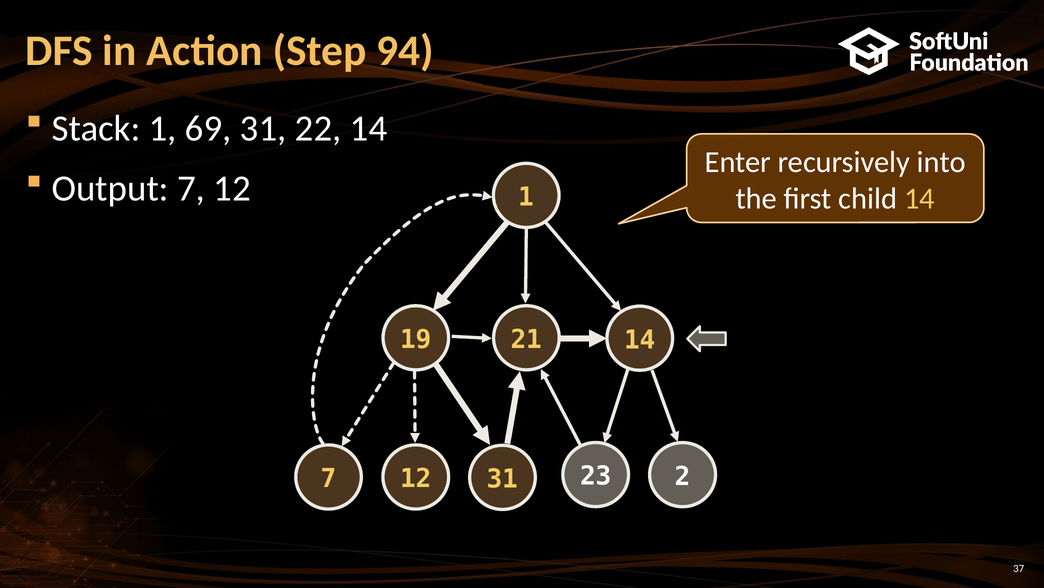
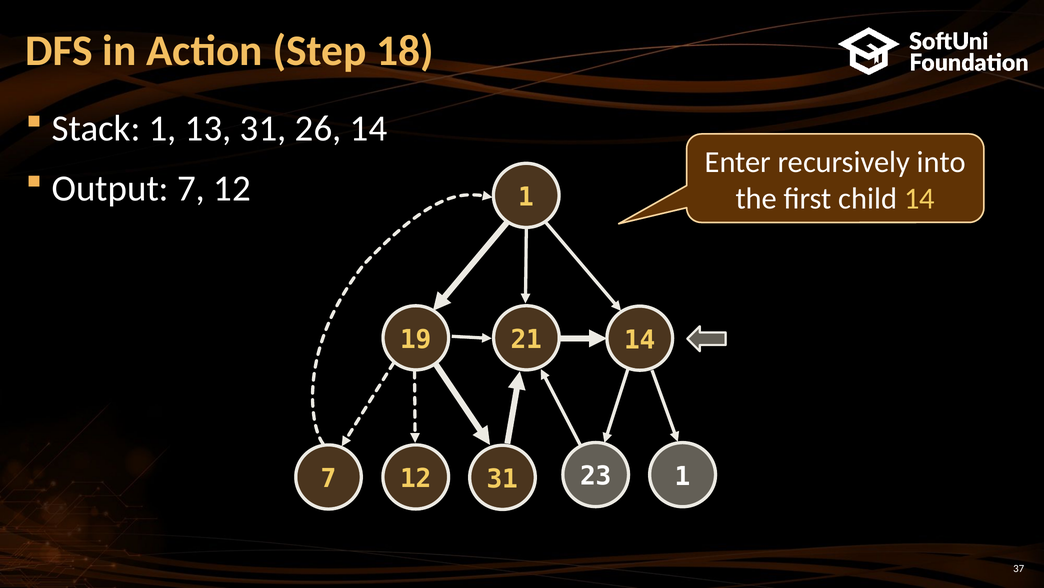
94: 94 -> 18 (405, 51)
69: 69 -> 13 (208, 129)
22: 22 -> 26 (318, 129)
23 2: 2 -> 1 (683, 476)
